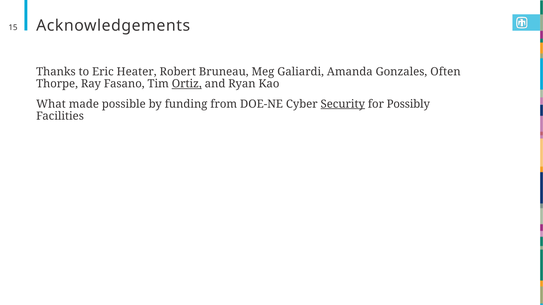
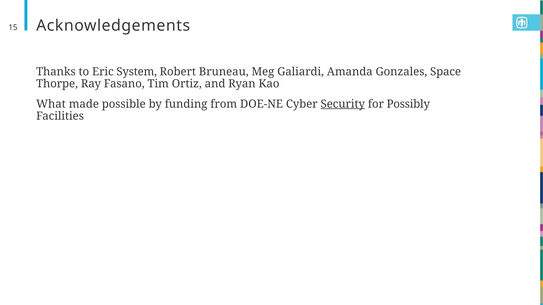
Heater: Heater -> System (137, 72)
Often: Often -> Space (446, 72)
Ortiz underline: present -> none (187, 84)
